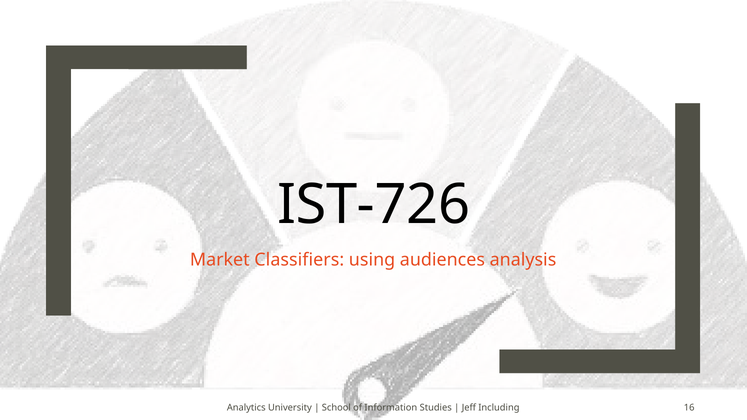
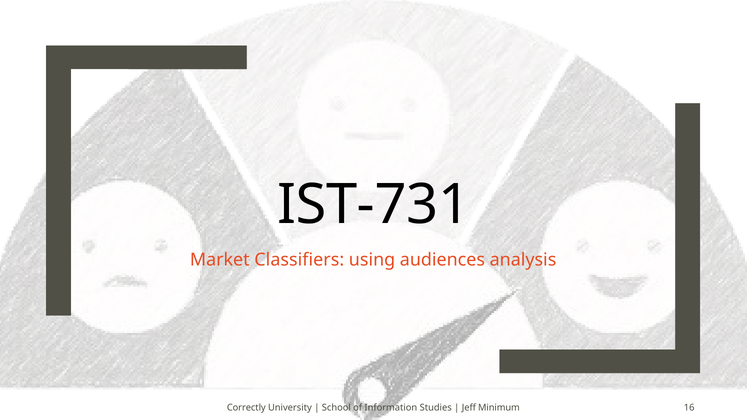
IST-726: IST-726 -> IST-731 (374, 205)
Analytics: Analytics -> Correctly (246, 408)
Including: Including -> Minimum (499, 408)
